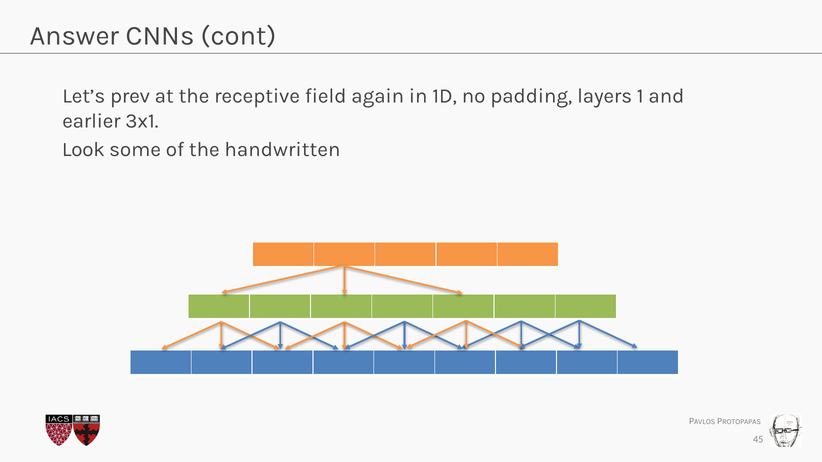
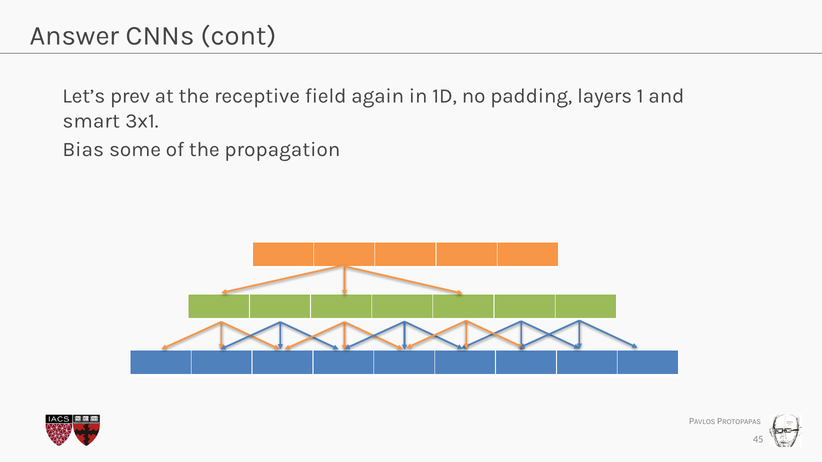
earlier: earlier -> smart (91, 121)
Look: Look -> Bias (83, 150)
handwritten: handwritten -> propagation (282, 150)
